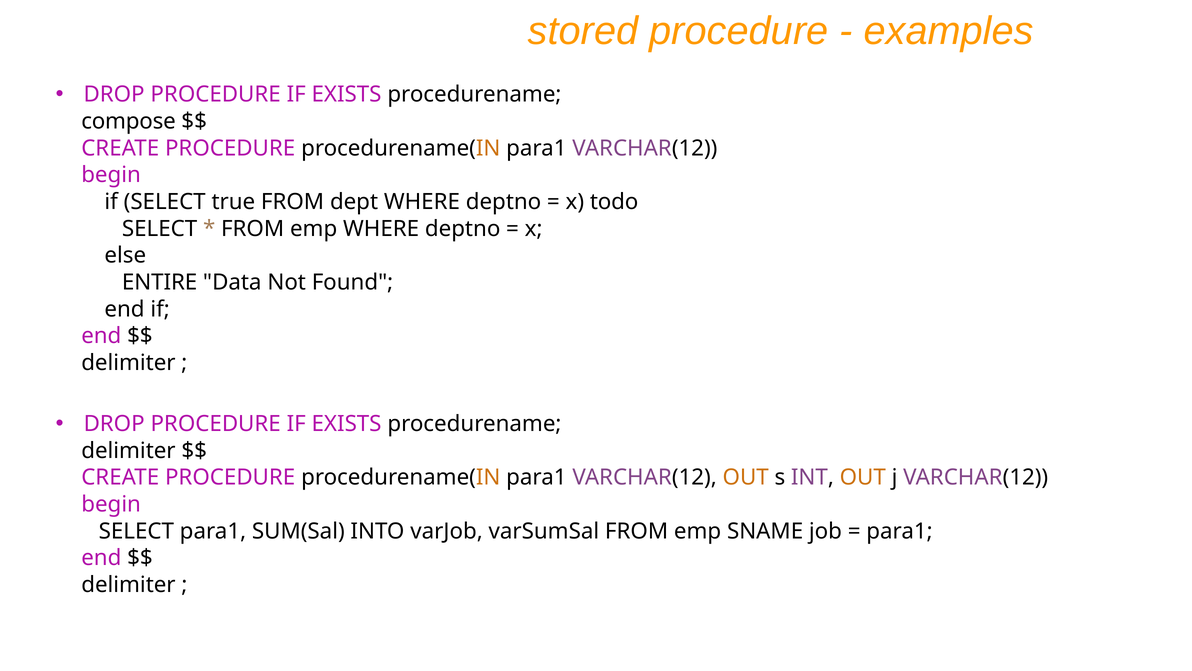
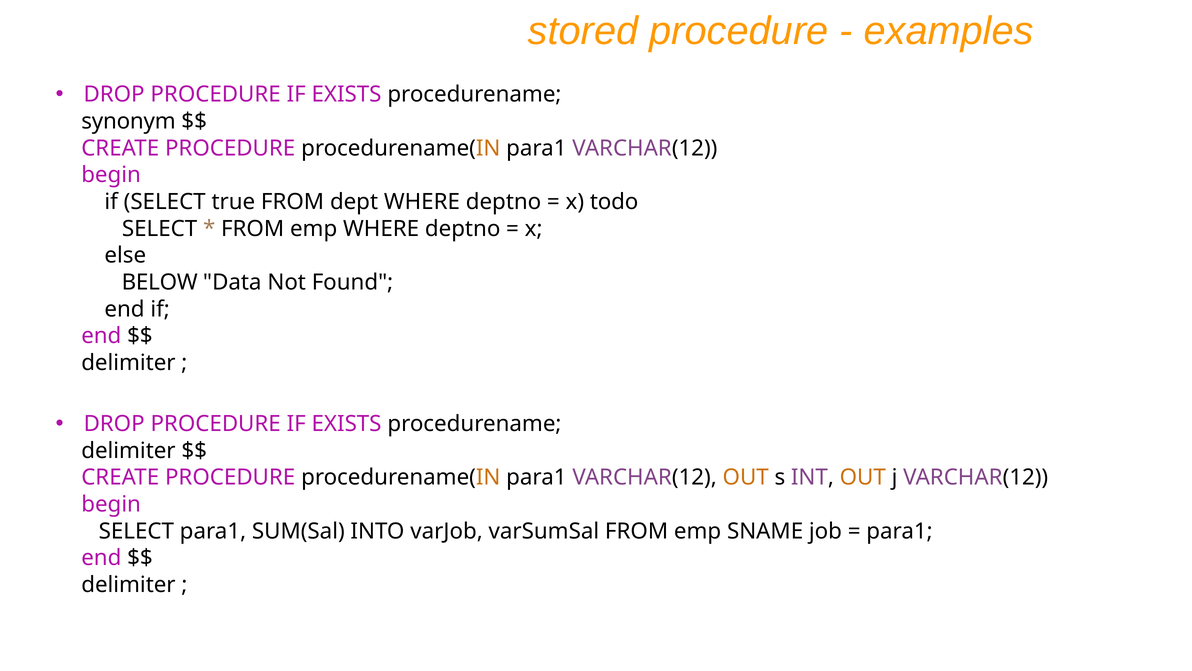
compose: compose -> synonym (128, 121)
ENTIRE: ENTIRE -> BELOW (160, 282)
